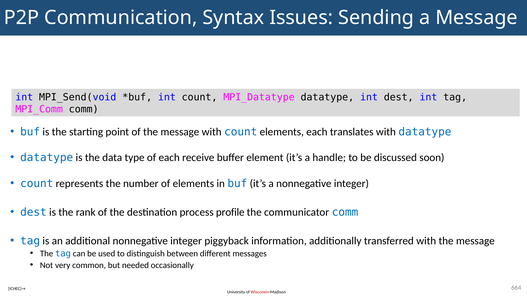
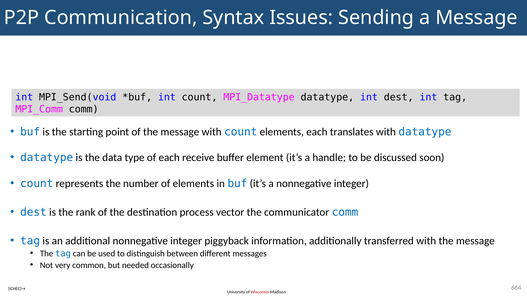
profile: profile -> vector (230, 213)
